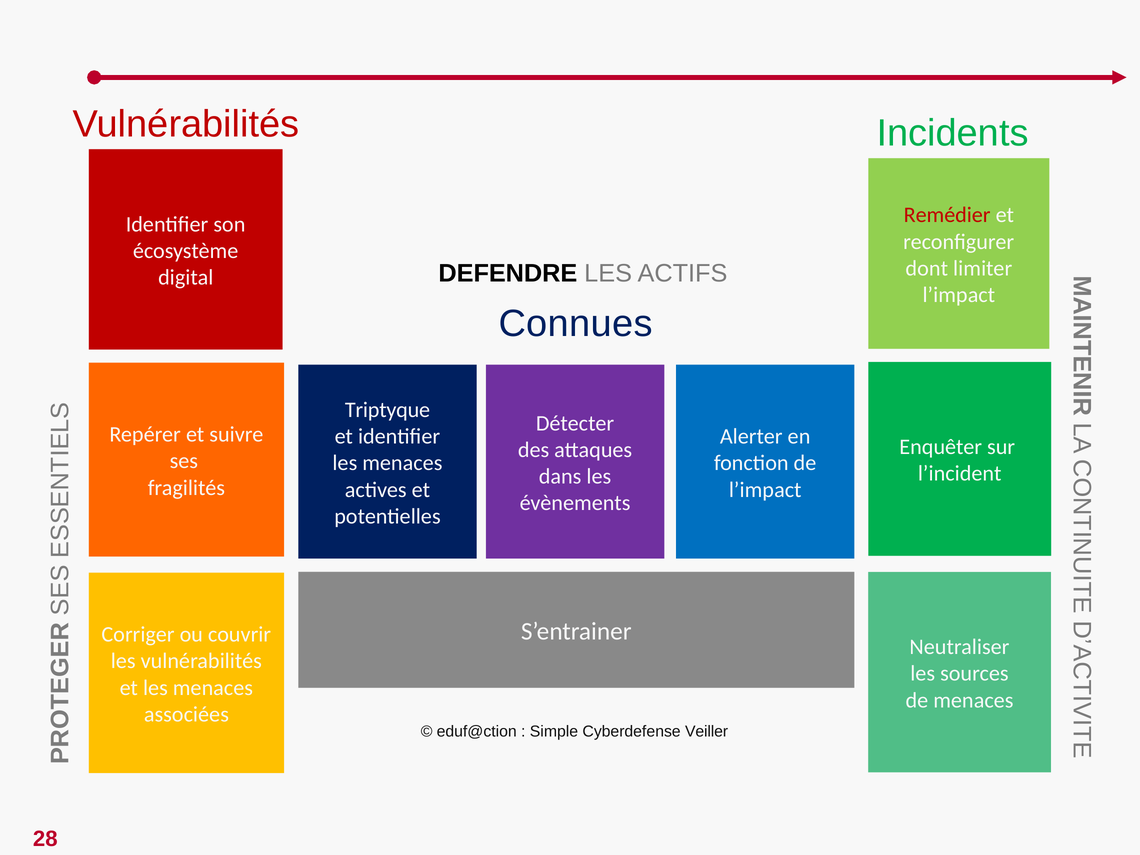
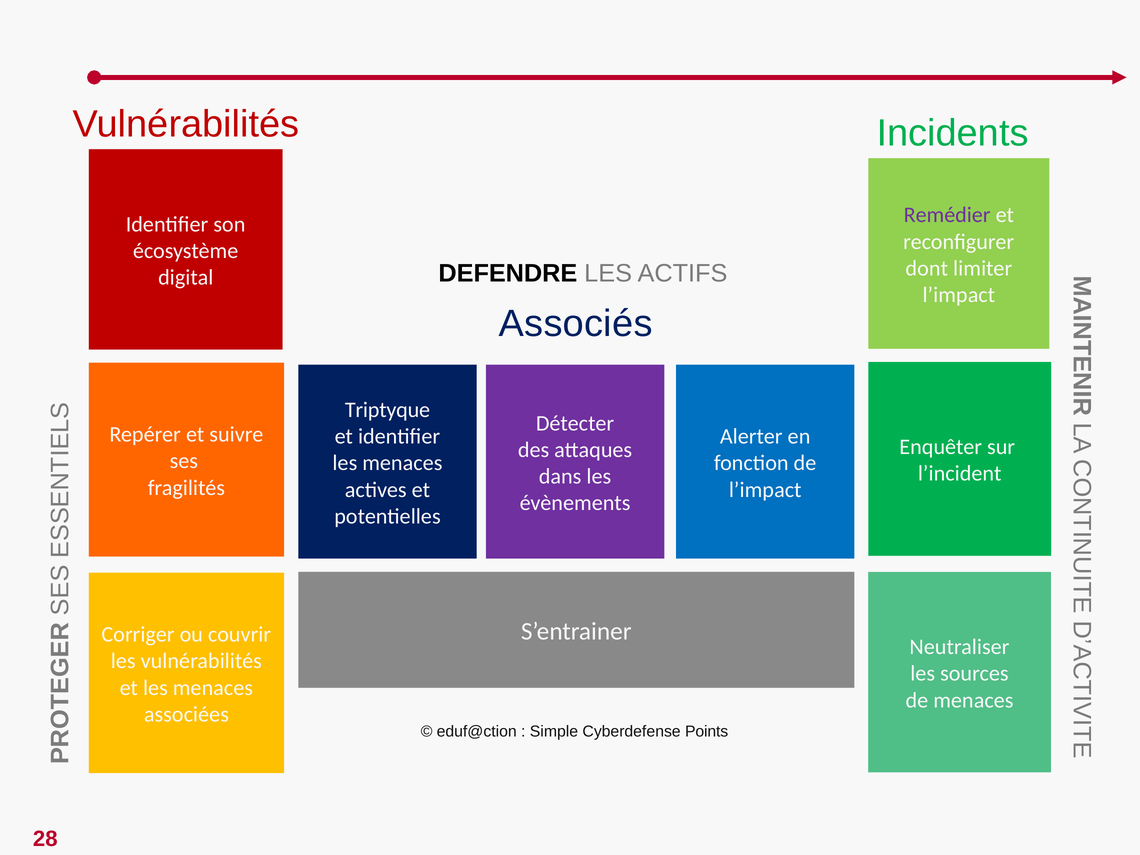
Remédier colour: red -> purple (947, 215)
Connues: Connues -> Associés (576, 324)
Veiller: Veiller -> Points (707, 732)
